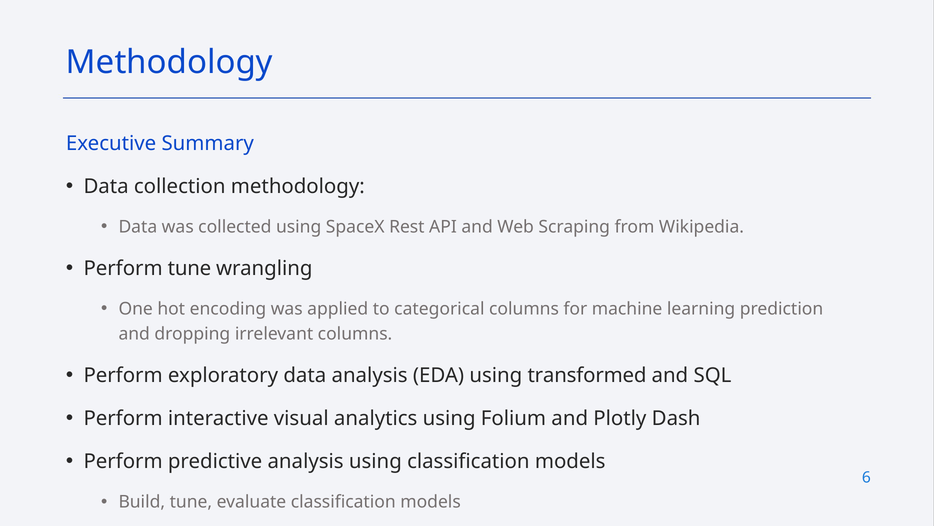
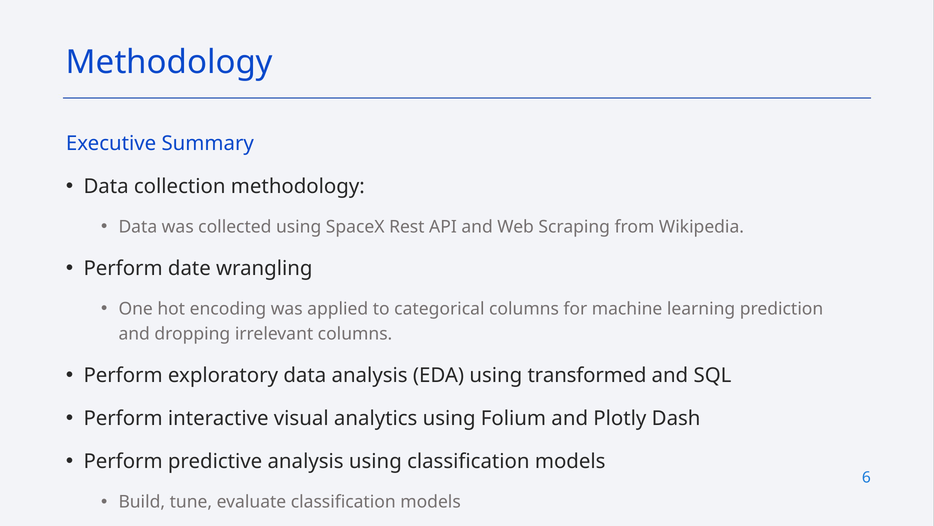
Perform tune: tune -> date (189, 268)
